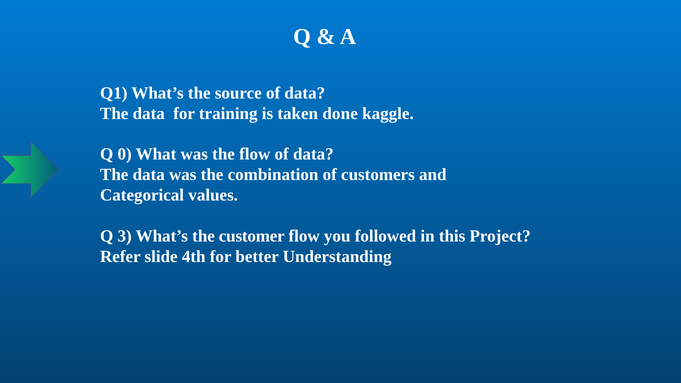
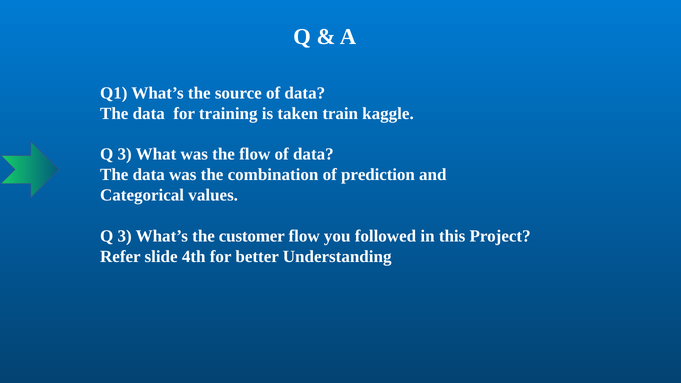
done: done -> train (340, 113)
0: 0 -> 3 (125, 154)
customers: customers -> prediction (378, 175)
